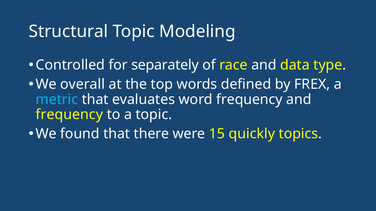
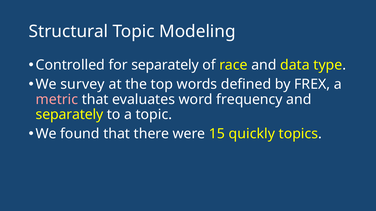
overall: overall -> survey (82, 84)
metric colour: light blue -> pink (57, 100)
frequency: frequency -> separately (69, 115)
